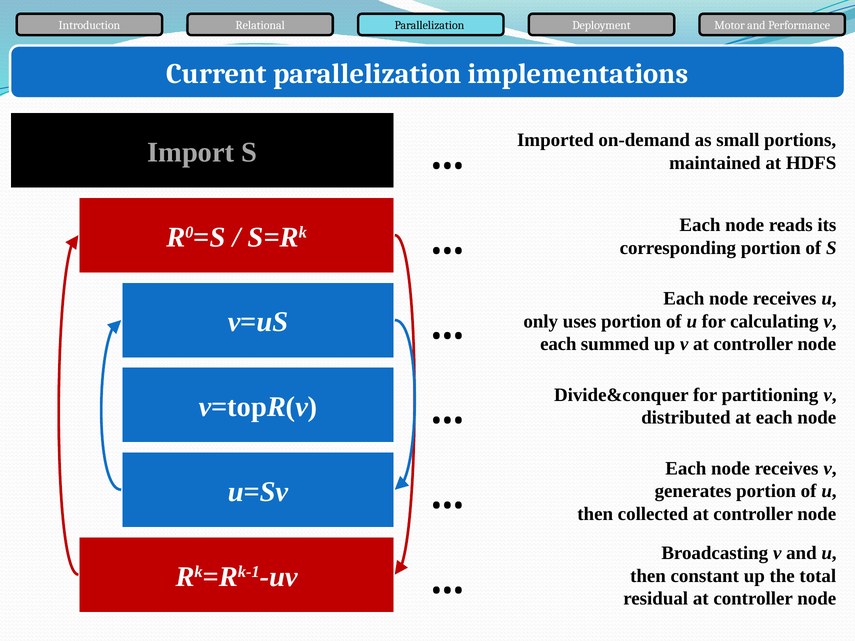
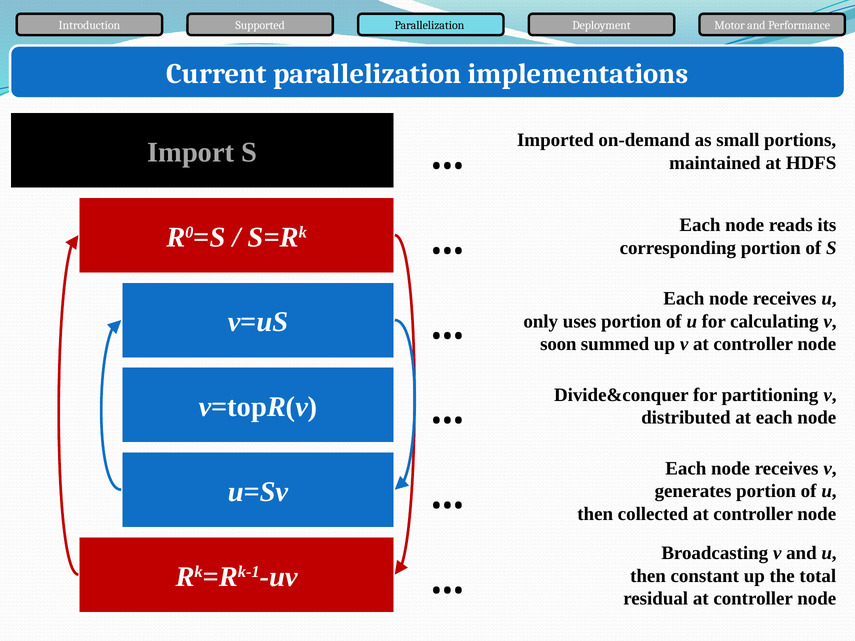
Relational: Relational -> Supported (260, 25)
each: each -> soon (558, 344)
